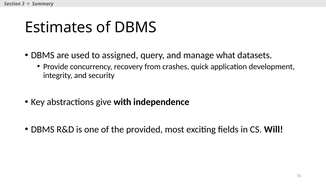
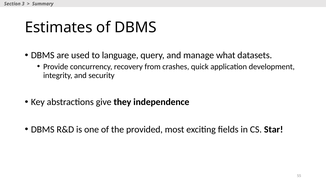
assigned: assigned -> language (120, 55)
with: with -> they (122, 102)
Will: Will -> Star (274, 129)
